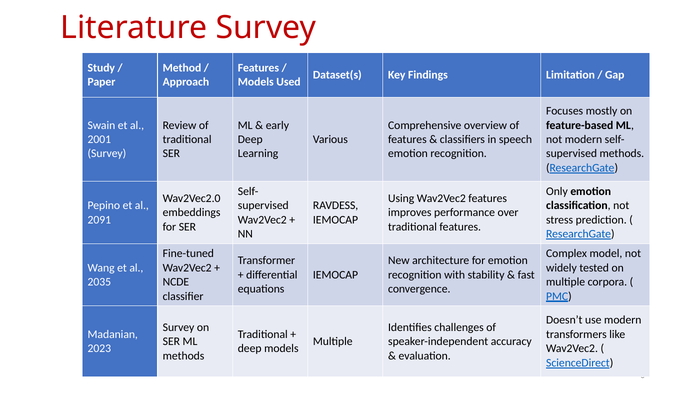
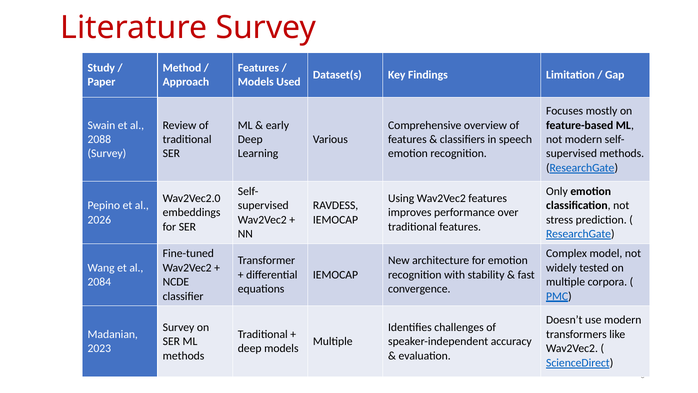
2001: 2001 -> 2088 (99, 139)
2091: 2091 -> 2026 (99, 220)
2035: 2035 -> 2084 (99, 282)
